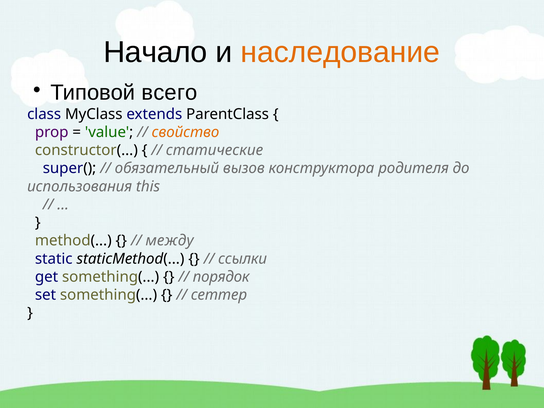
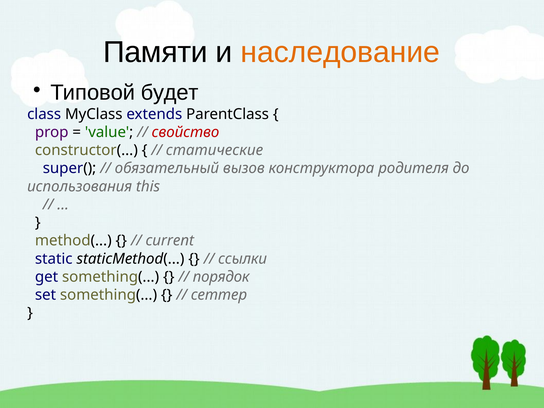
Начало: Начало -> Памяти (155, 52)
всего: всего -> будет (170, 92)
свойство colour: orange -> red (185, 132)
между: между -> current (170, 241)
